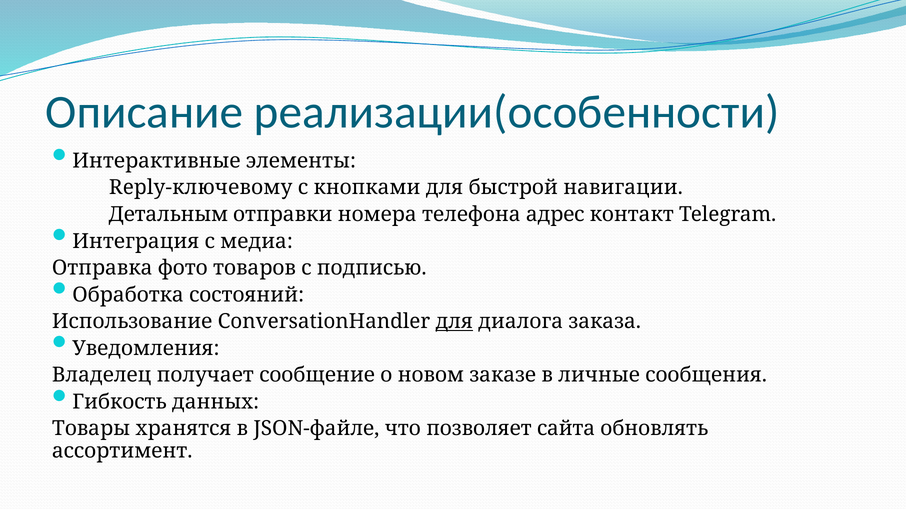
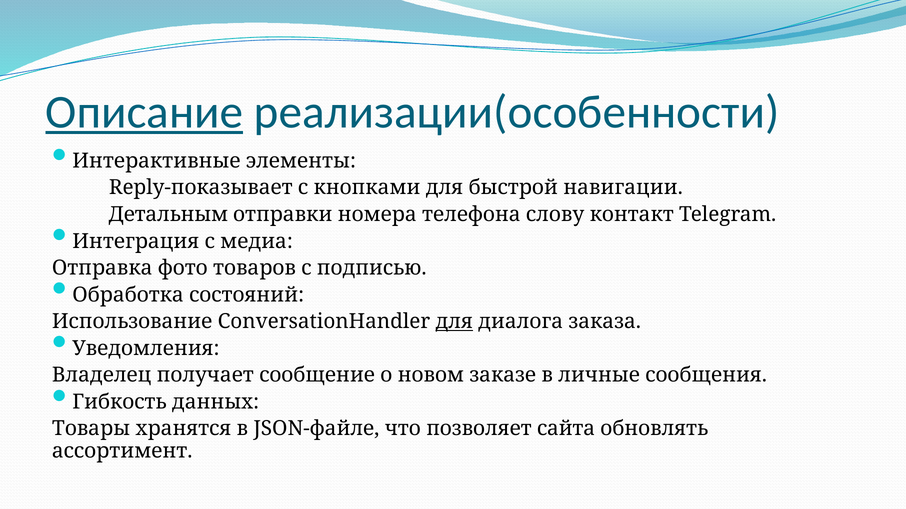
Описание underline: none -> present (144, 112)
Reply-ключевому: Reply-ключевому -> Reply-показывает (201, 188)
адрес: адрес -> слову (555, 215)
